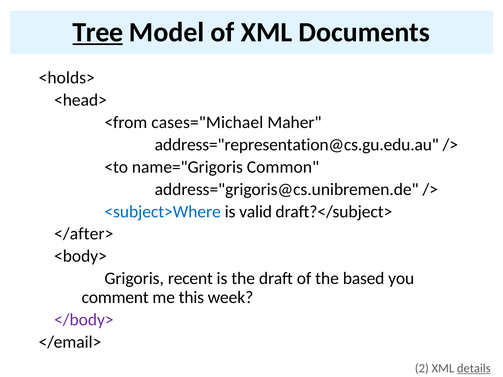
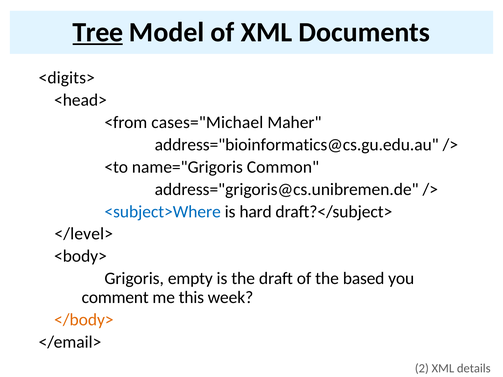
<holds>: <holds> -> <digits> (67, 78)
address="representation@cs.gu.edu.au: address="representation@cs.gu.edu.au -> address="bioinformatics@cs.gu.edu.au (297, 145)
valid: valid -> hard (256, 212)
</after>: </after> -> </level> (84, 234)
recent: recent -> empty (190, 279)
</body> colour: purple -> orange (84, 320)
details underline: present -> none (474, 369)
